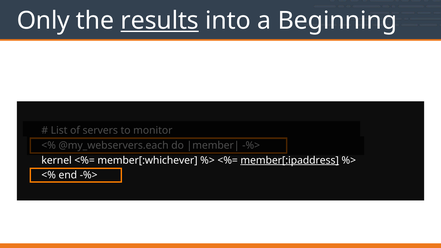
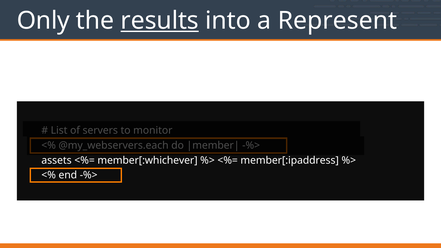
Beginning: Beginning -> Represent (337, 21)
kernel: kernel -> assets (57, 160)
member[:ipaddress underline: present -> none (290, 160)
